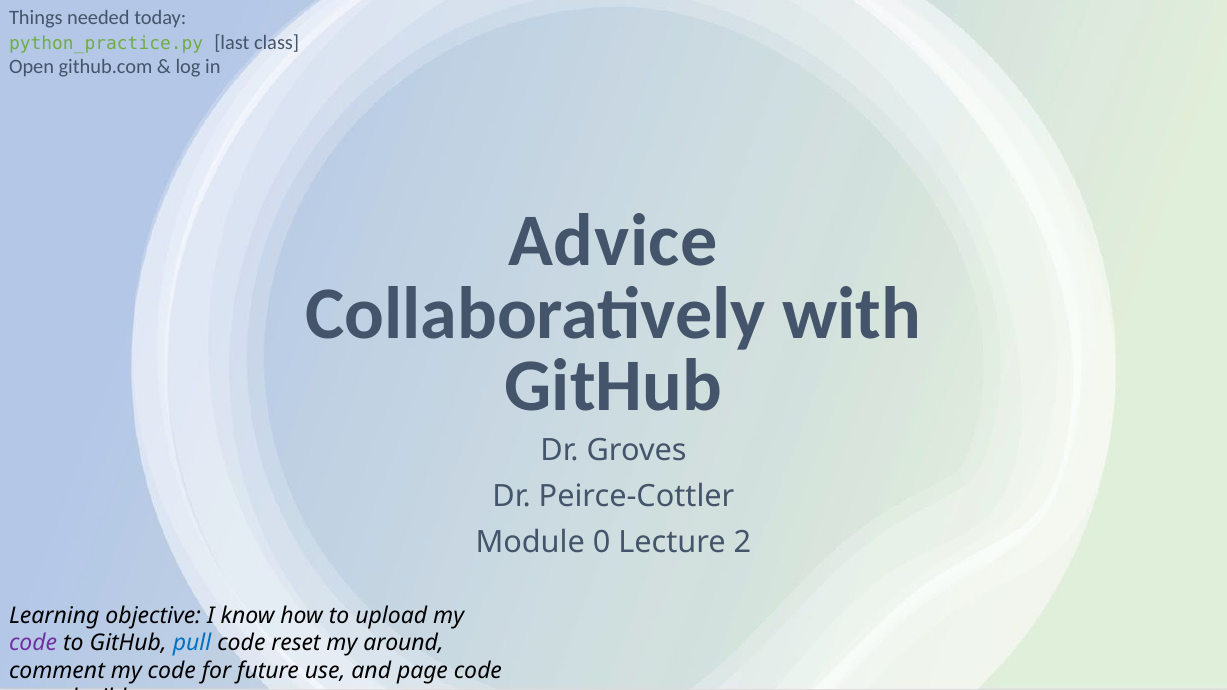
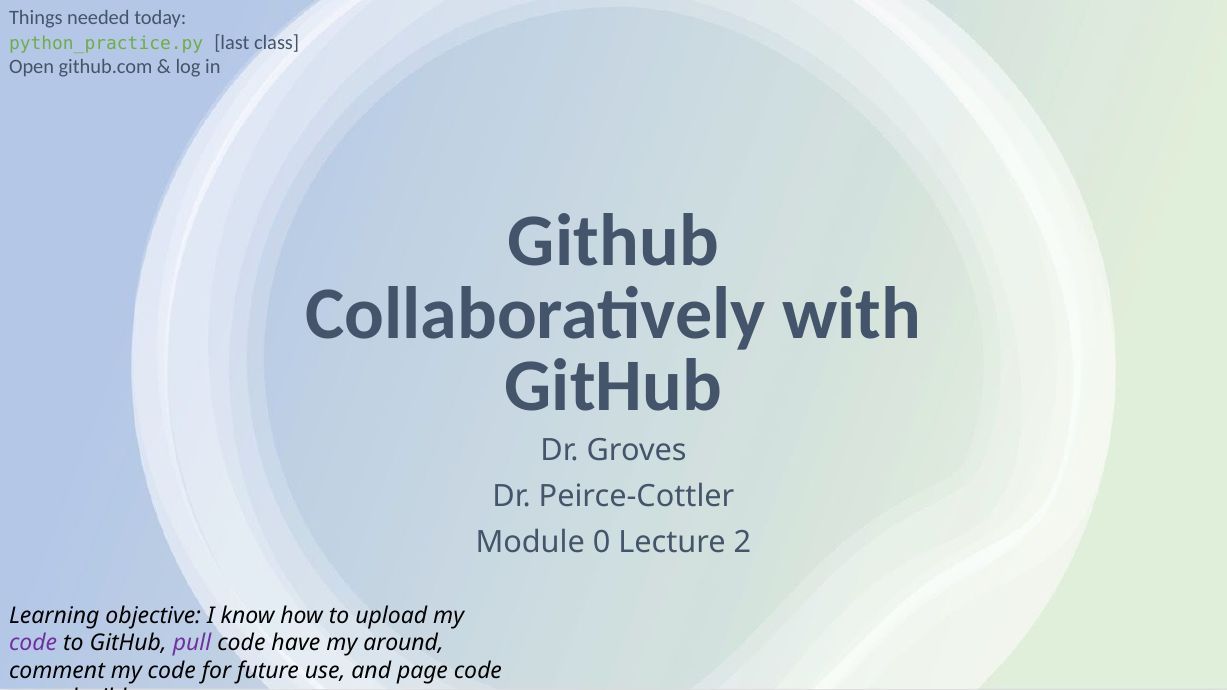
Advice: Advice -> Github (613, 242)
pull colour: blue -> purple (192, 643)
reset: reset -> have (296, 643)
